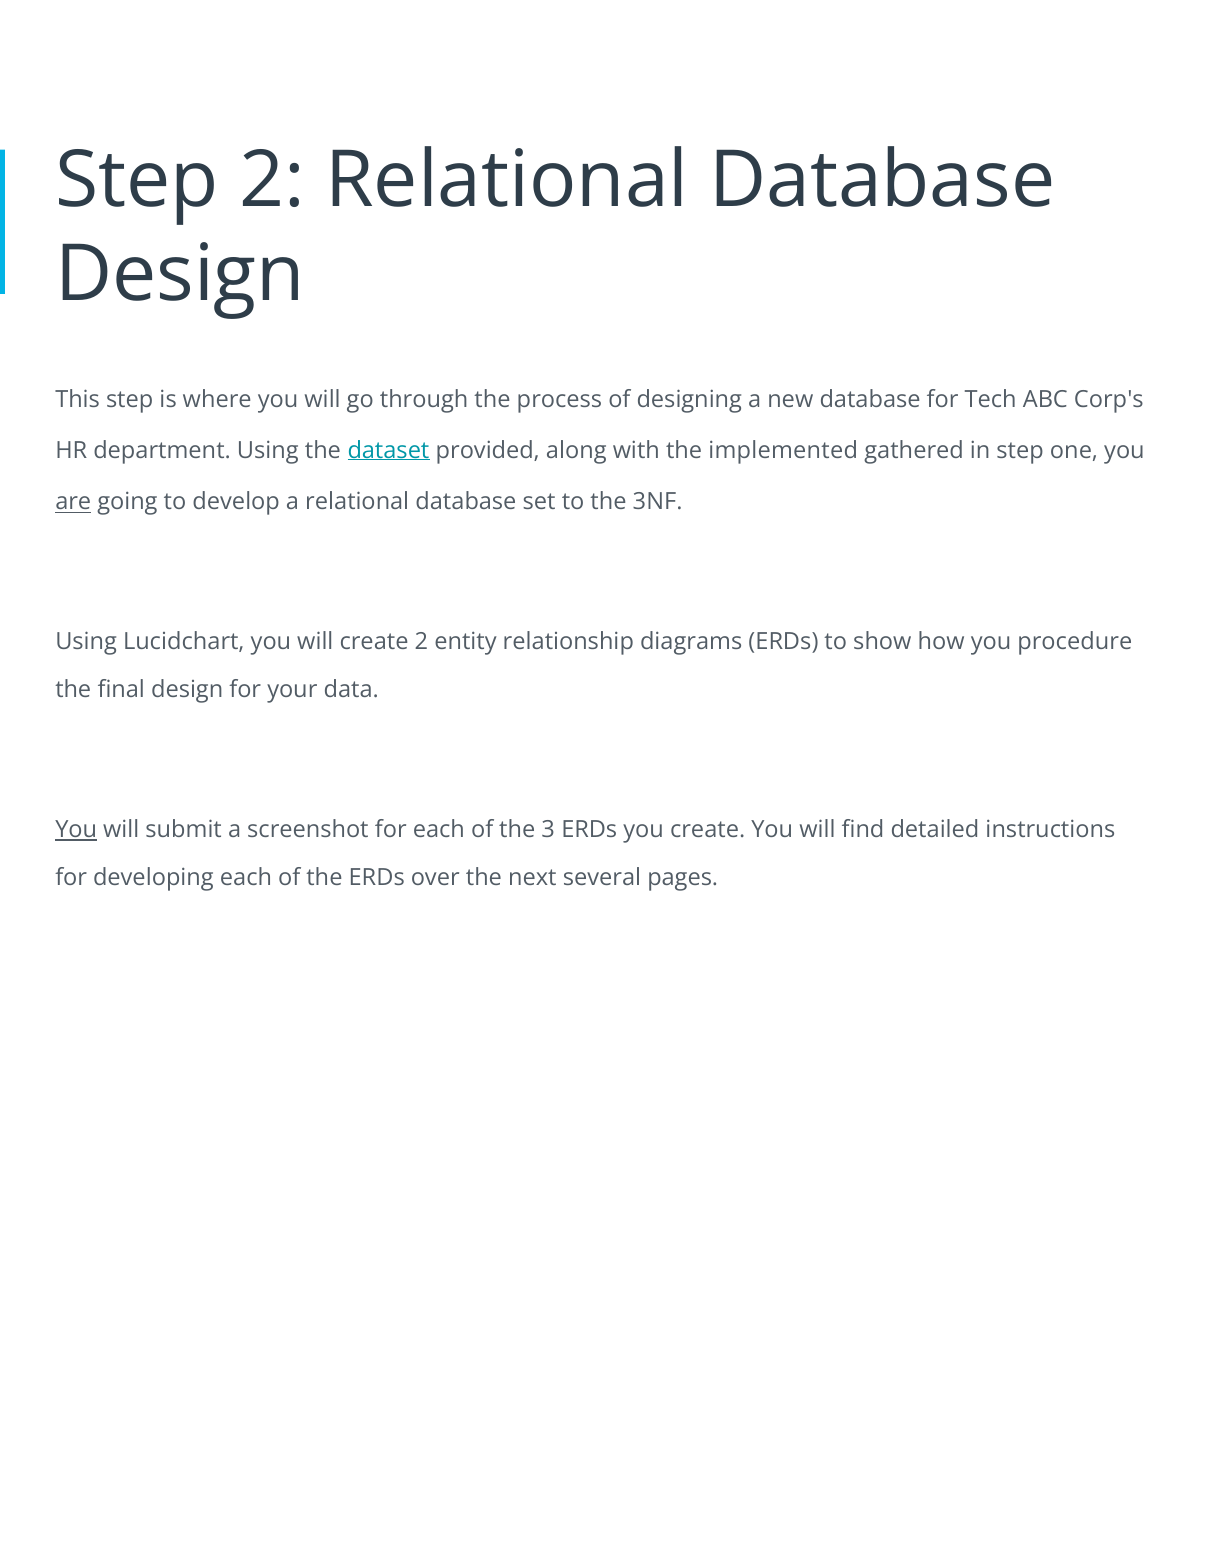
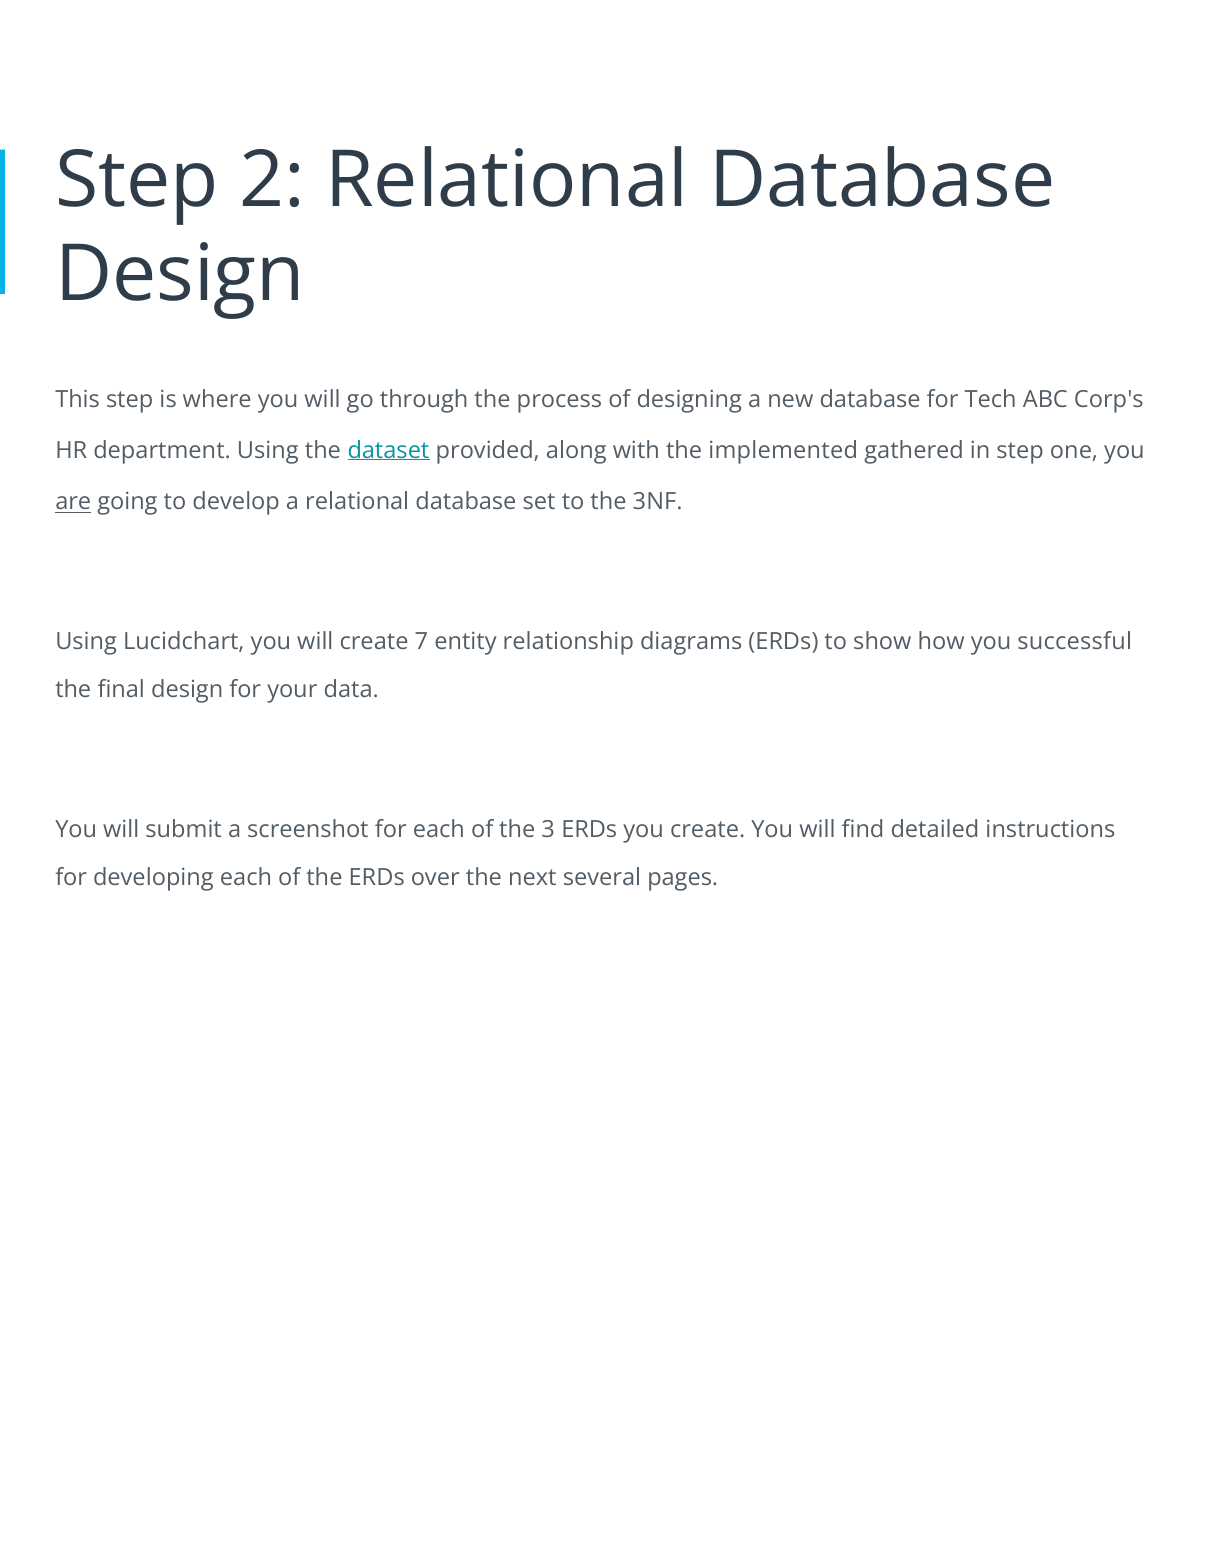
create 2: 2 -> 7 (421, 642)
procedure: procedure -> successful (1075, 642)
You underline: present -> none (76, 830)
